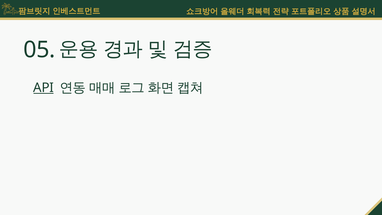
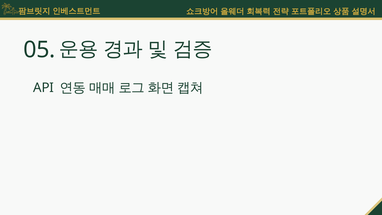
API underline: present -> none (44, 88)
